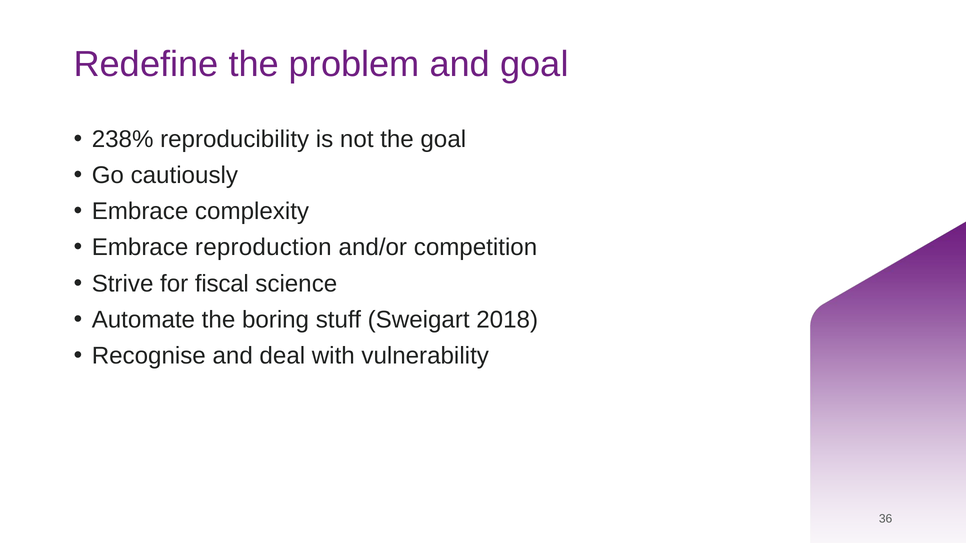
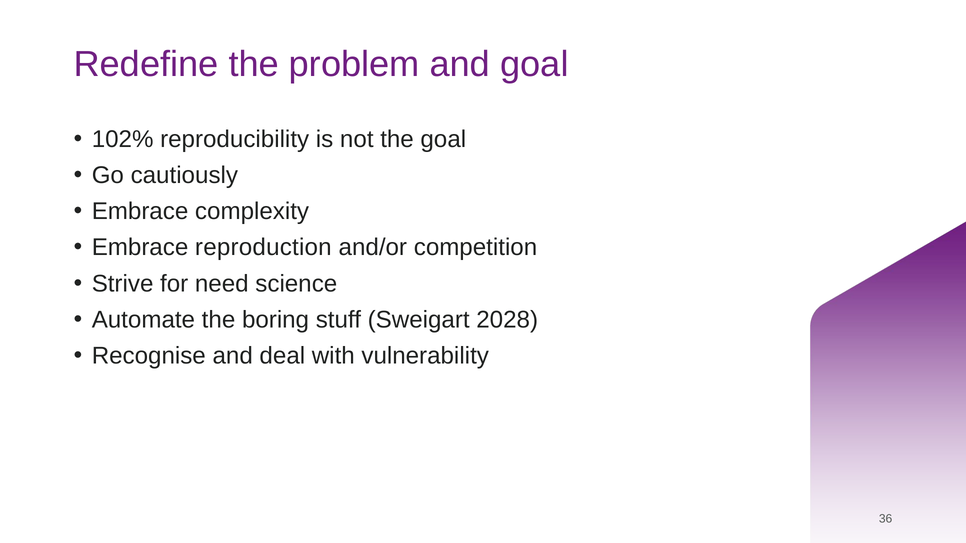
238%: 238% -> 102% (123, 139)
fiscal: fiscal -> need (222, 284)
2018: 2018 -> 2028 (507, 320)
